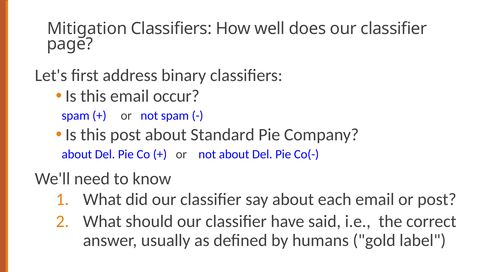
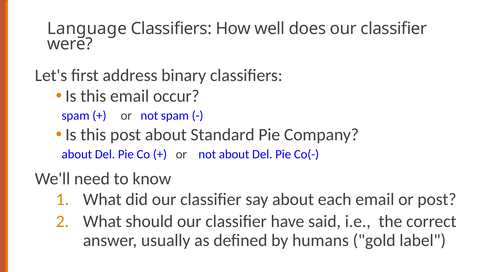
Mitigation: Mitigation -> Language (87, 29)
page: page -> were (70, 44)
